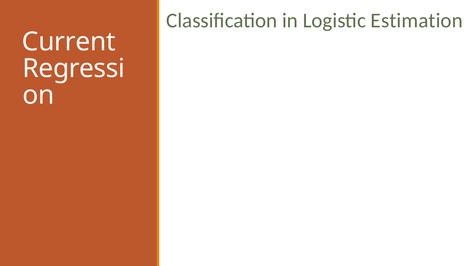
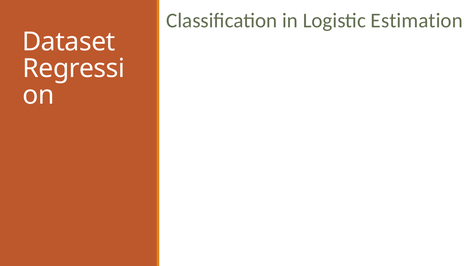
Current: Current -> Dataset (69, 42)
